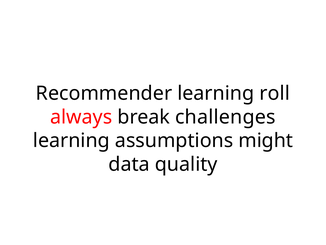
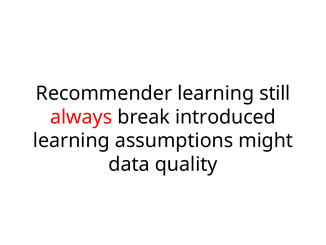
roll: roll -> still (275, 93)
challenges: challenges -> introduced (225, 117)
